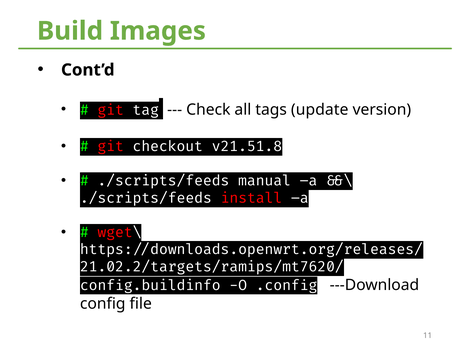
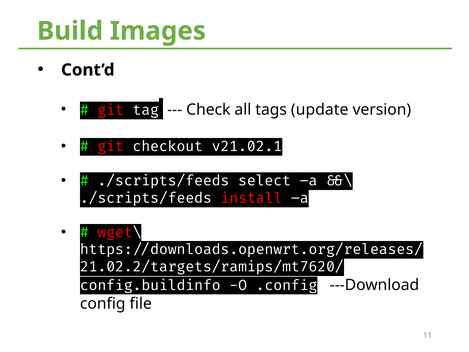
v21.51.8: v21.51.8 -> v21.02.1 (247, 146)
manual: manual -> select (265, 181)
